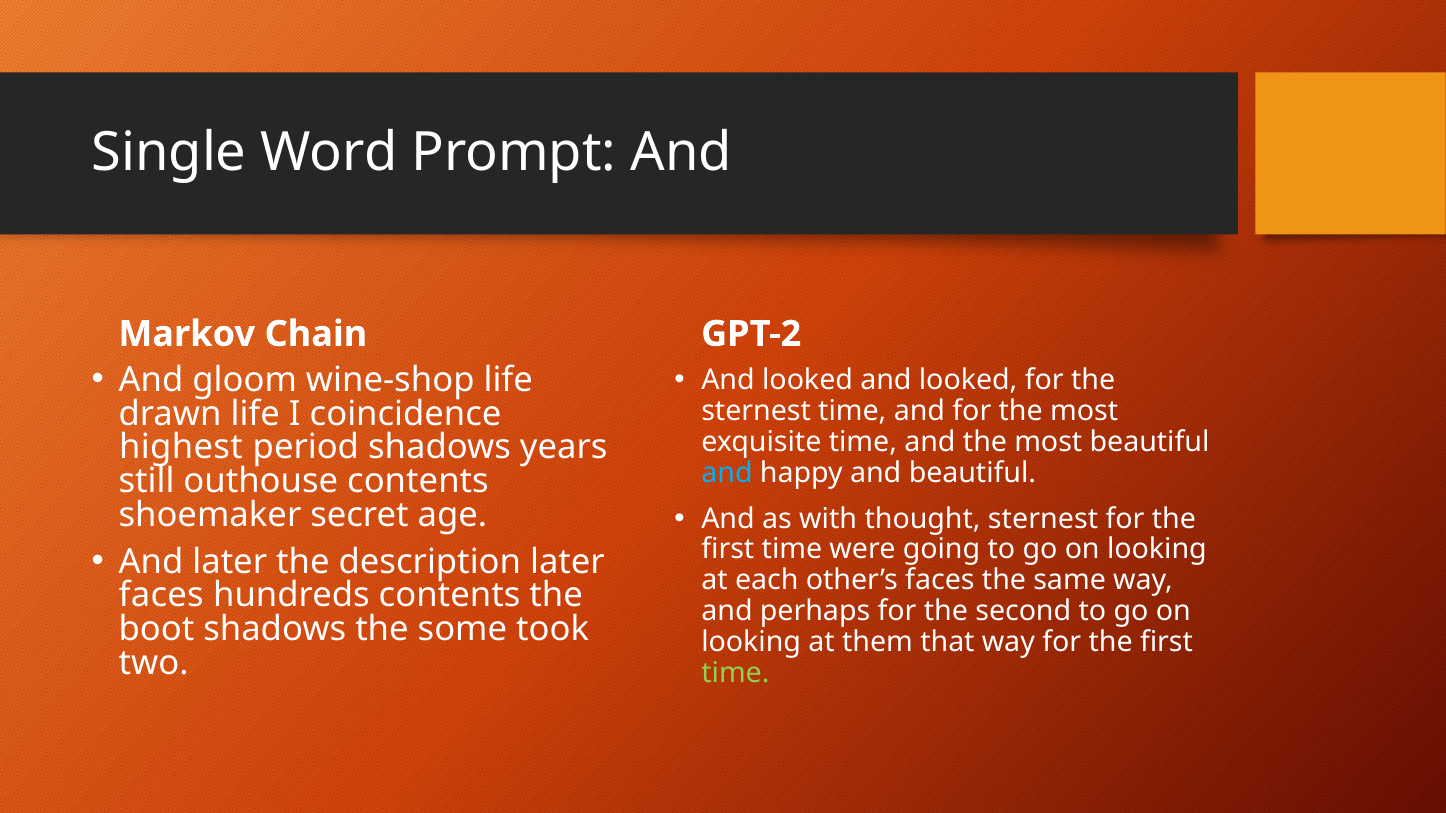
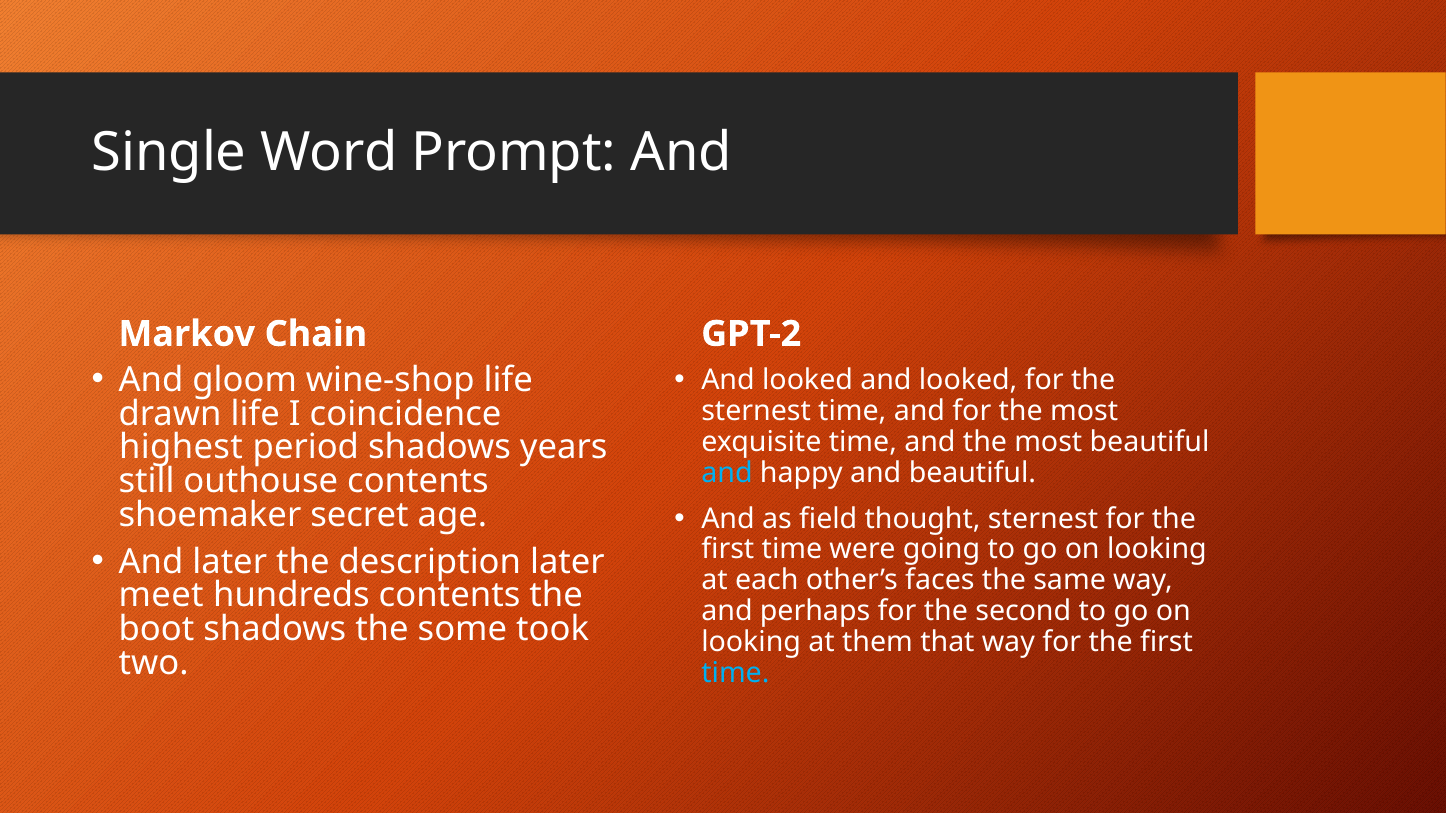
with: with -> field (828, 519)
faces: faces -> meet (161, 596)
time colour: light green -> light blue (735, 673)
